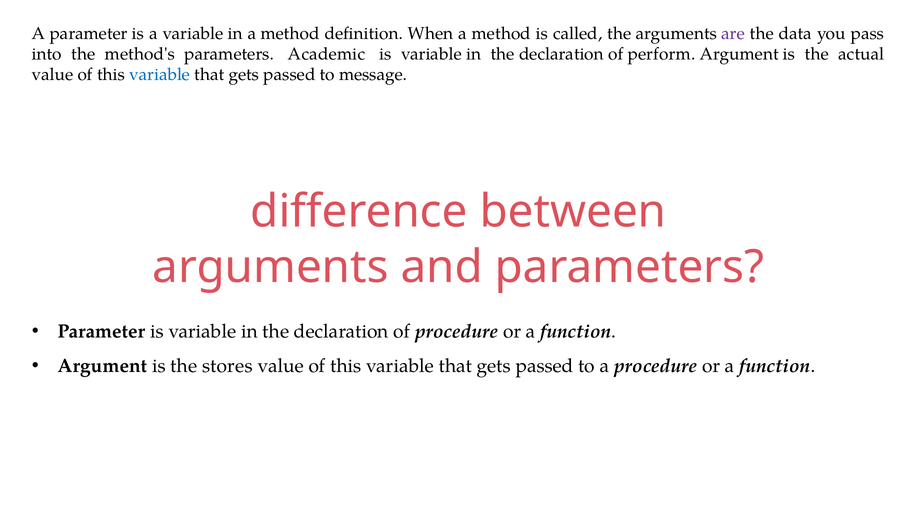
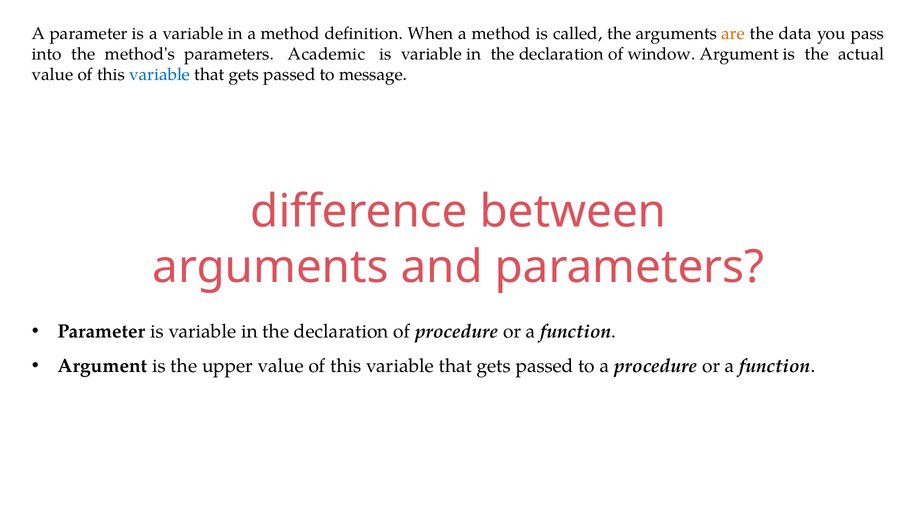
are colour: purple -> orange (733, 33)
perform: perform -> window (662, 54)
stores: stores -> upper (228, 366)
